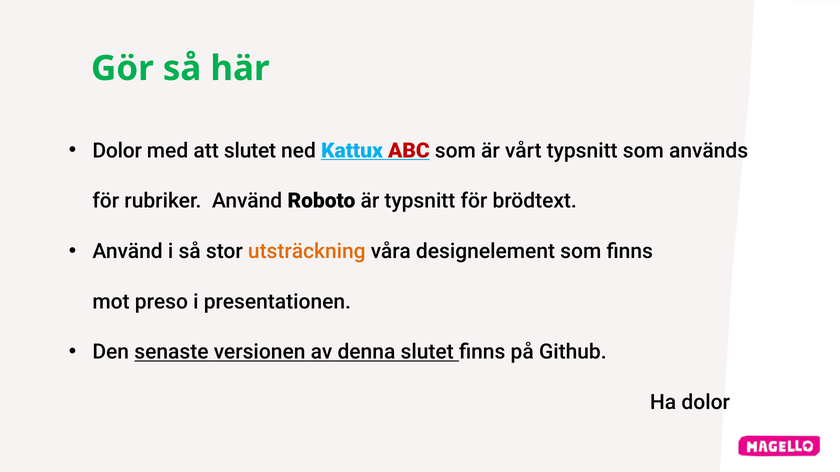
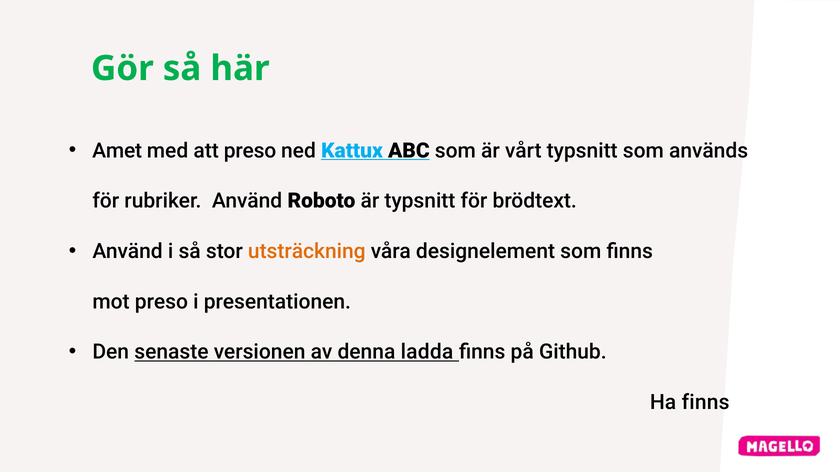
Dolor: Dolor -> Amet (117, 151)
att slutet: slutet -> preso (250, 151)
ABC colour: red -> black (409, 151)
denna slutet: slutet -> ladda (427, 352)
Ha dolor: dolor -> finns (706, 403)
